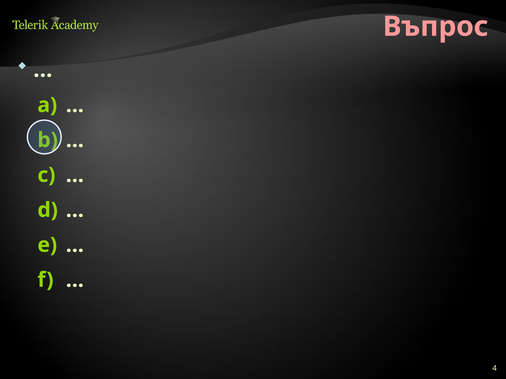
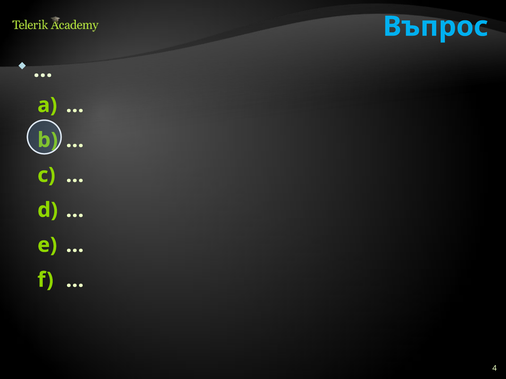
Въпрос colour: pink -> light blue (436, 27)
